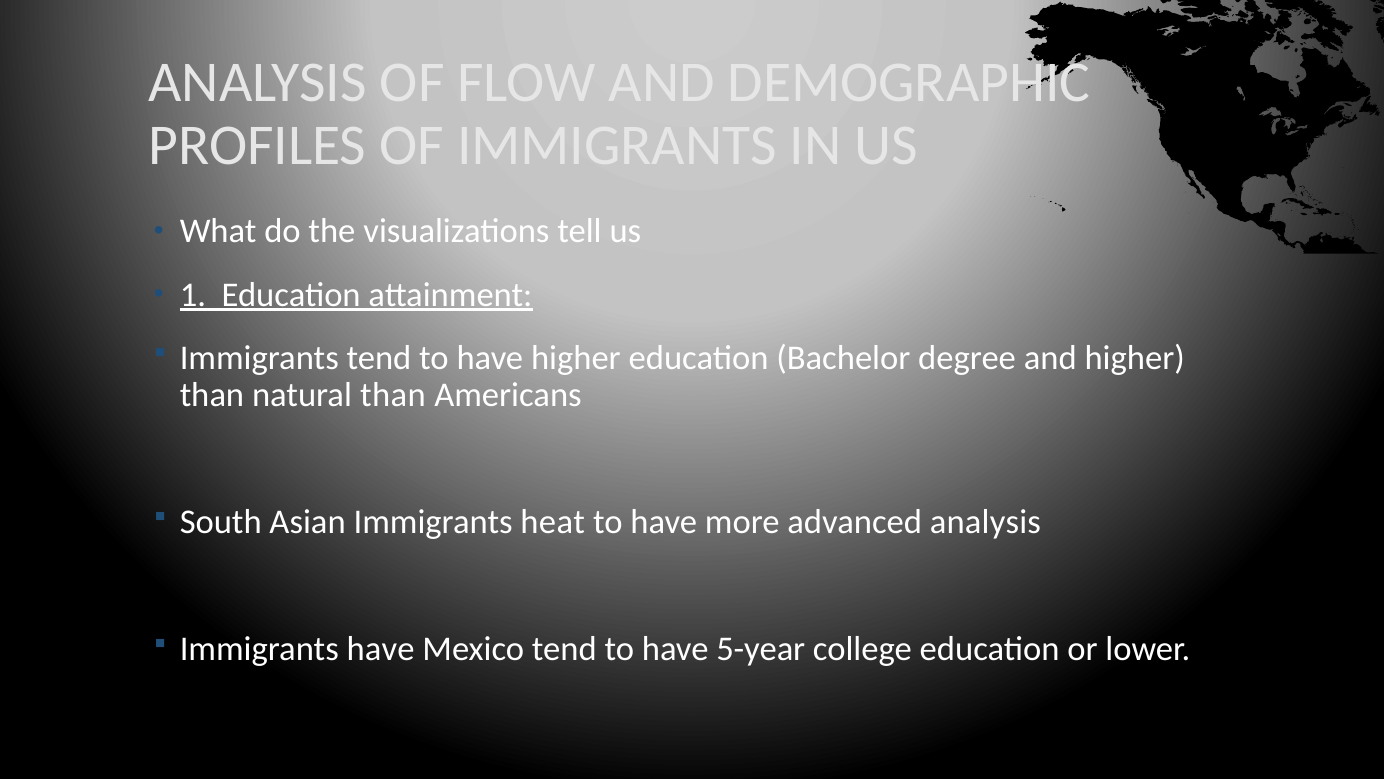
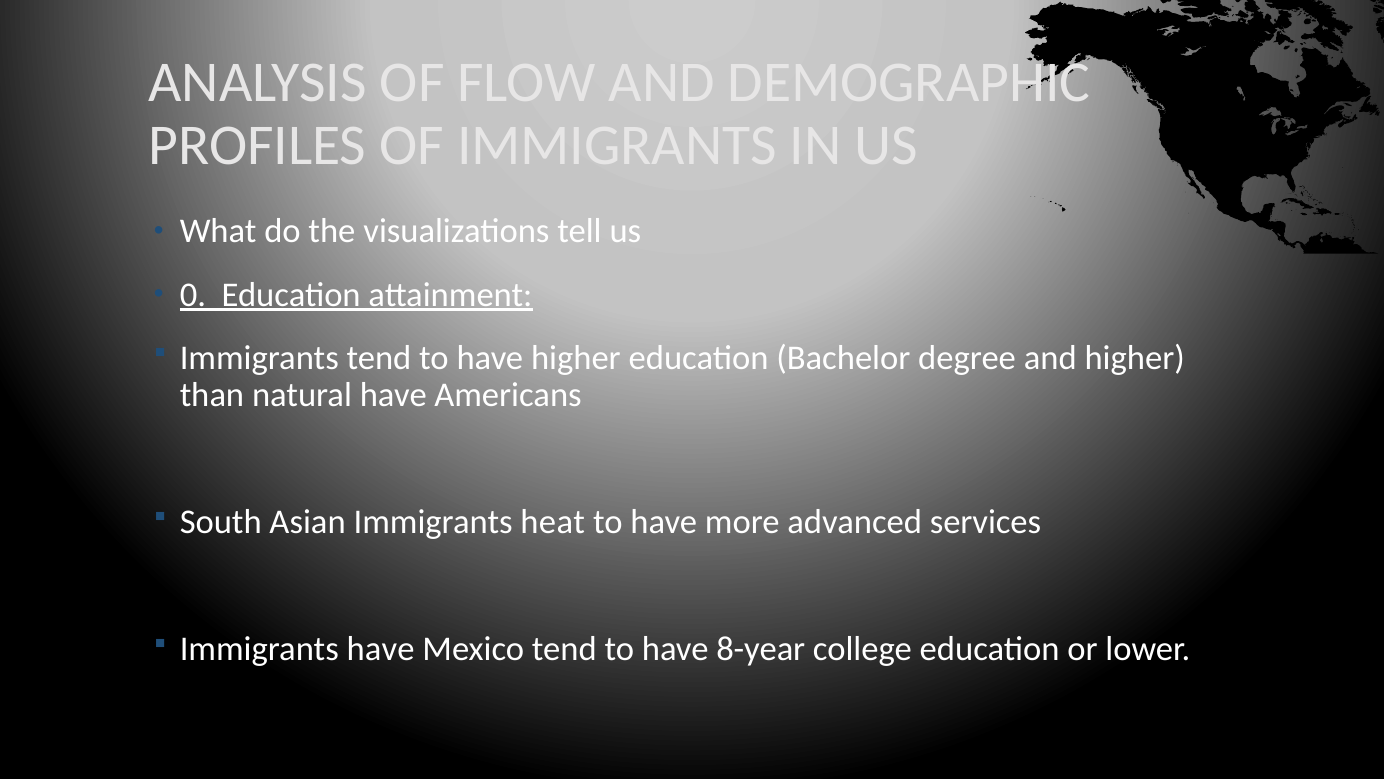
1: 1 -> 0 (193, 295)
natural than: than -> have (393, 395)
advanced analysis: analysis -> services (986, 522)
5-year: 5-year -> 8-year (761, 649)
